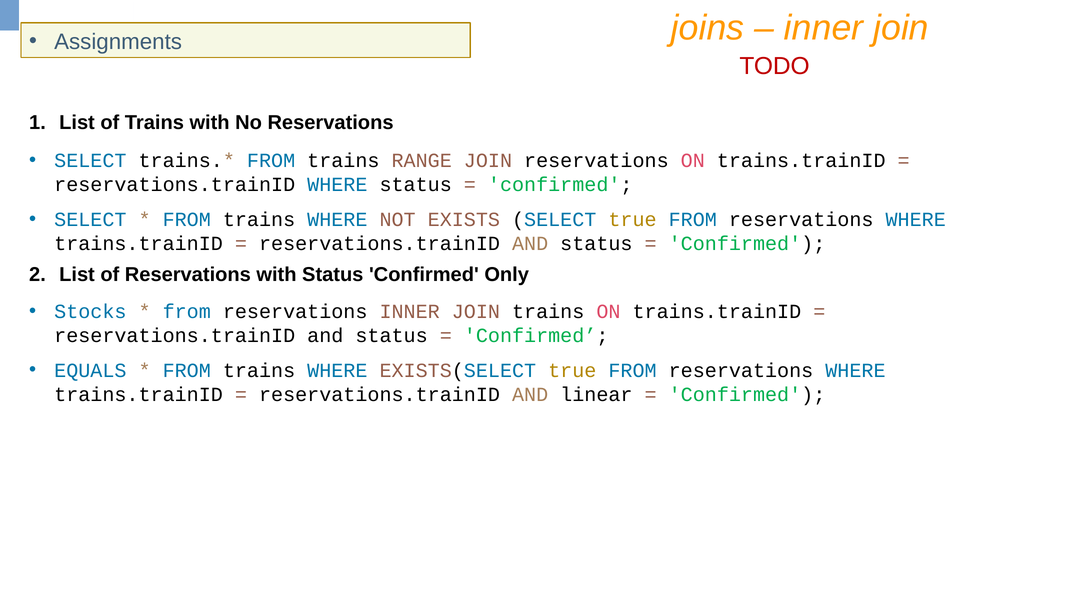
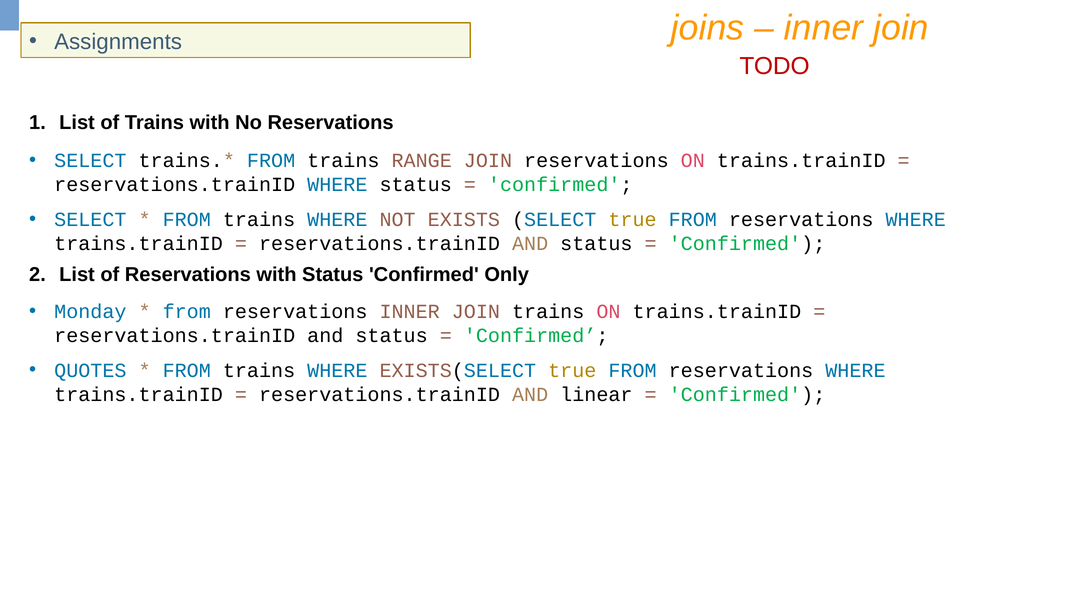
Stocks: Stocks -> Monday (90, 311)
EQUALS: EQUALS -> QUOTES (90, 370)
